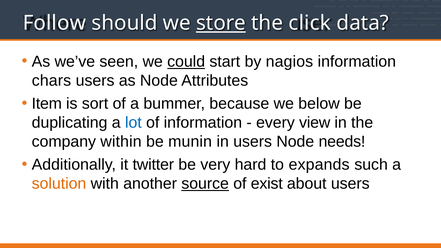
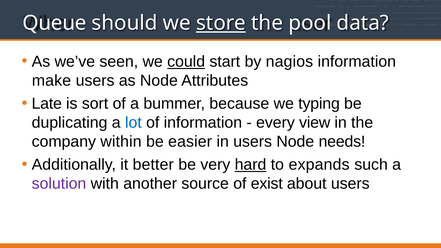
Follow: Follow -> Queue (55, 23)
click: click -> pool (310, 23)
chars: chars -> make (51, 81)
Item: Item -> Late (47, 104)
below: below -> typing (319, 104)
munin: munin -> easier (190, 142)
twitter: twitter -> better (153, 165)
hard underline: none -> present (251, 165)
solution colour: orange -> purple (59, 184)
source underline: present -> none (205, 184)
